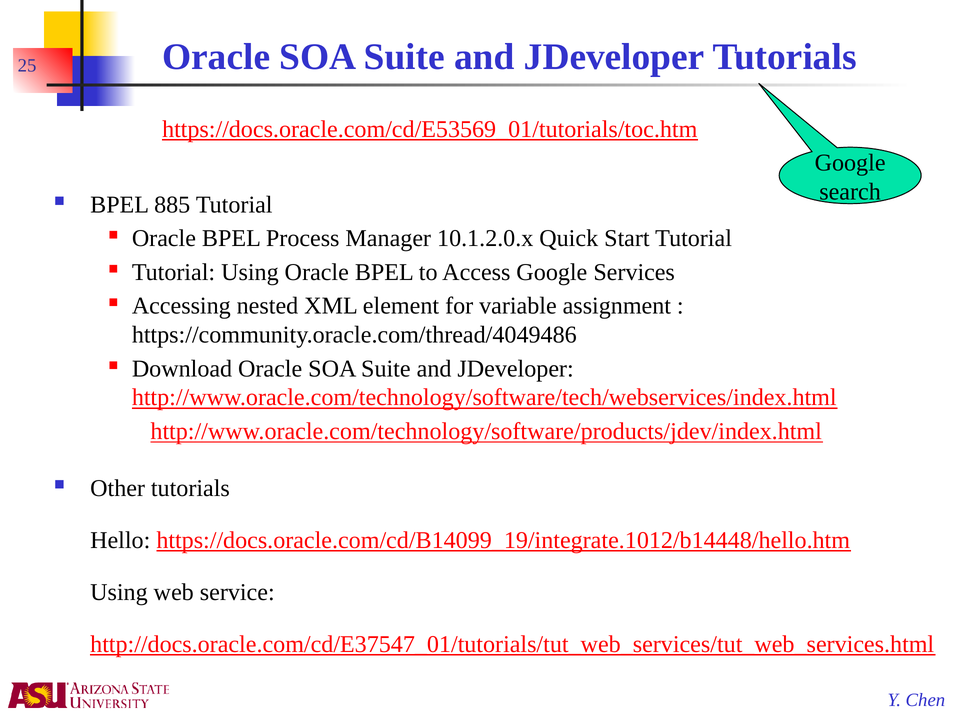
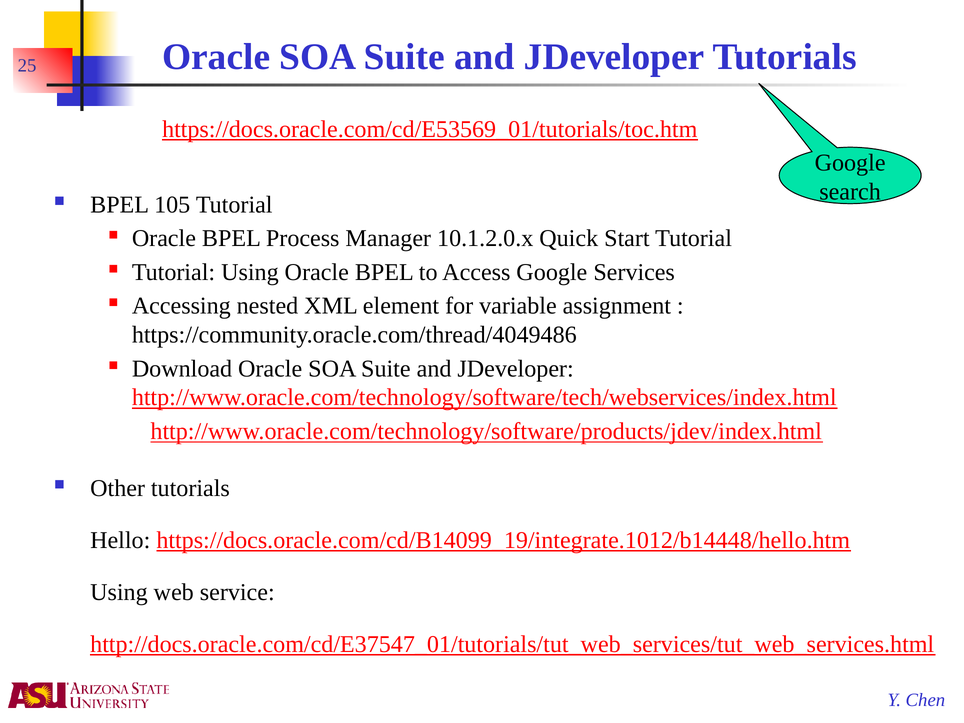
885: 885 -> 105 (172, 205)
